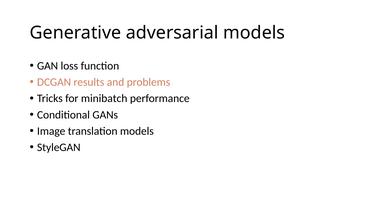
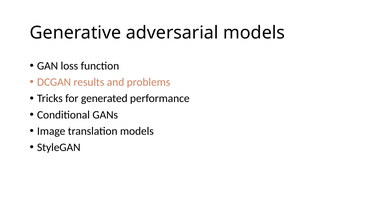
minibatch: minibatch -> generated (104, 99)
